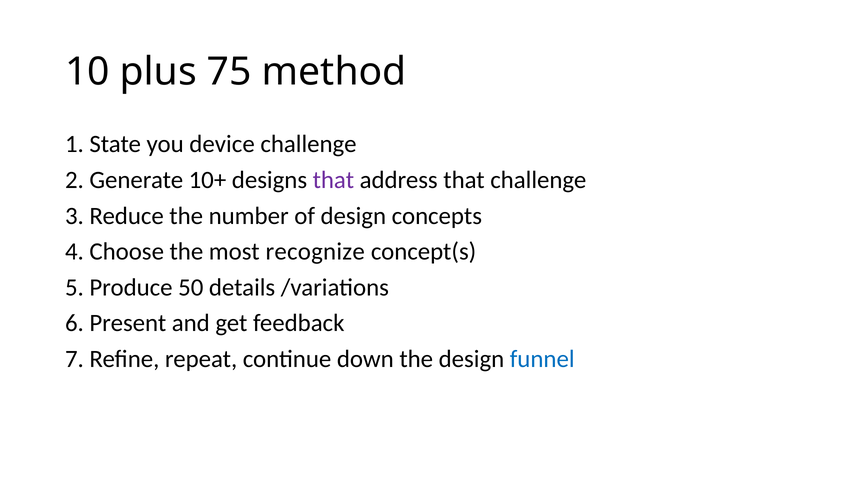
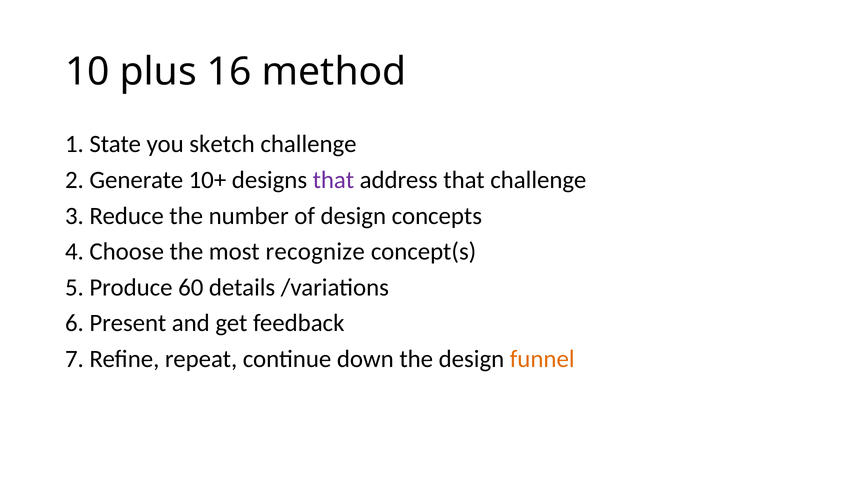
75: 75 -> 16 (229, 72)
device: device -> sketch (222, 144)
50: 50 -> 60 (191, 287)
funnel colour: blue -> orange (542, 359)
